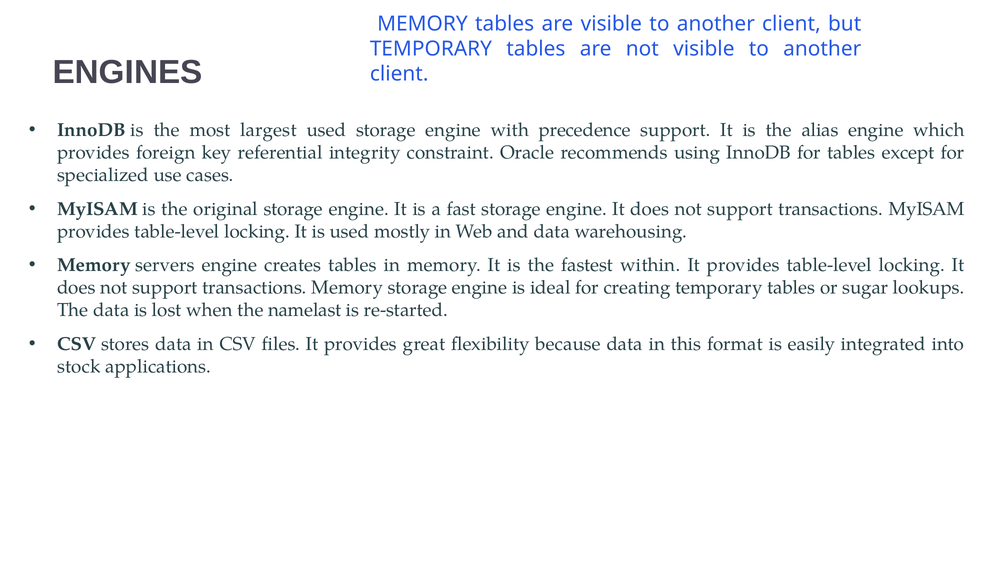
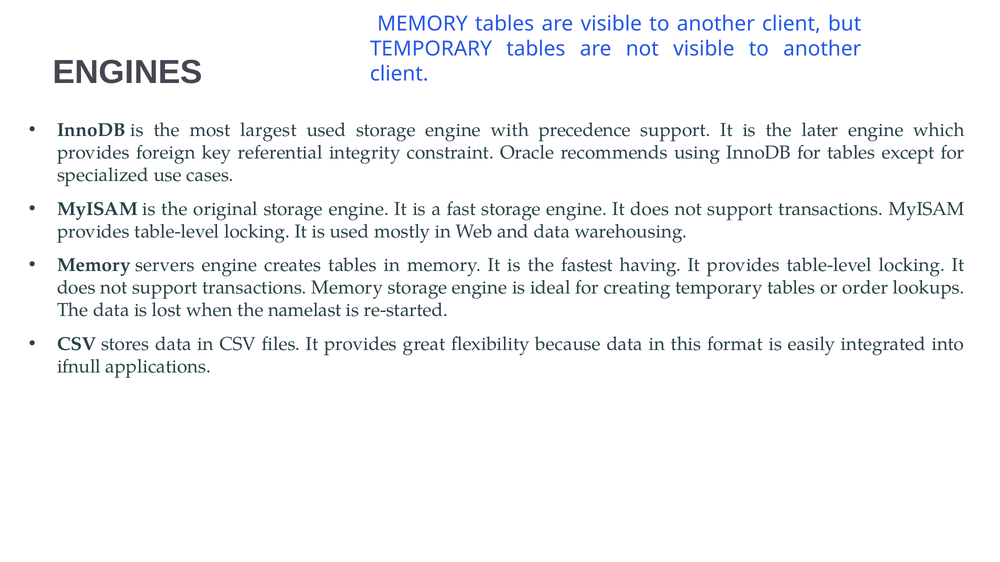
alias: alias -> later (820, 130)
within: within -> having (650, 265)
sugar: sugar -> order (865, 288)
stock: stock -> ifnull (79, 367)
